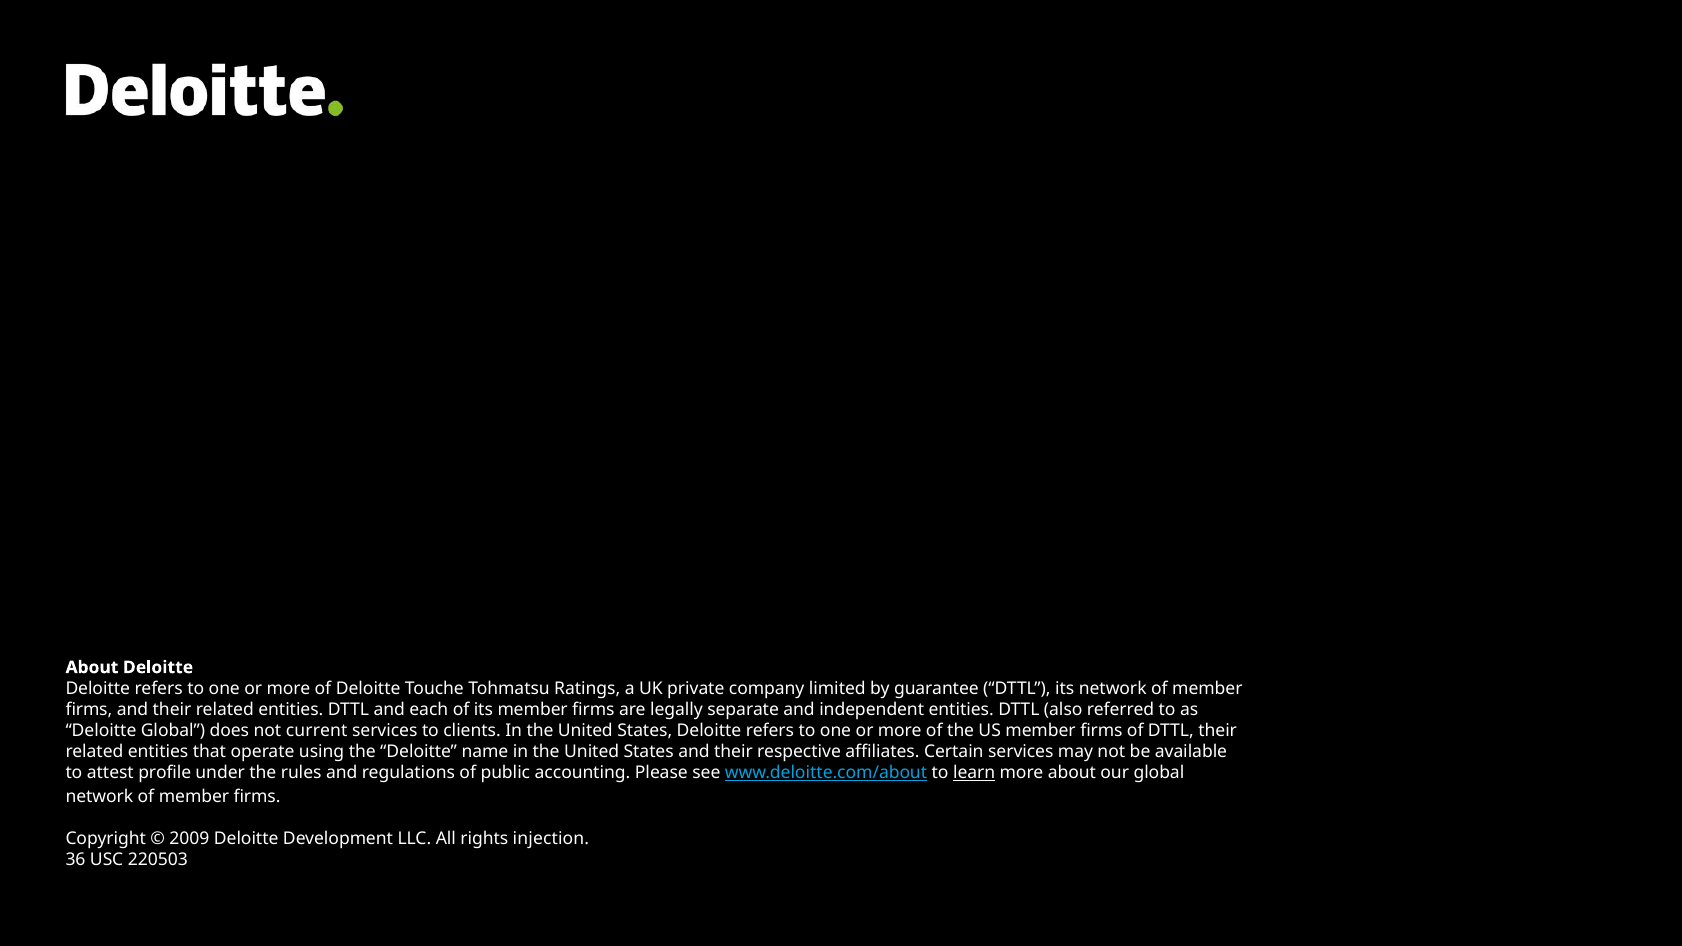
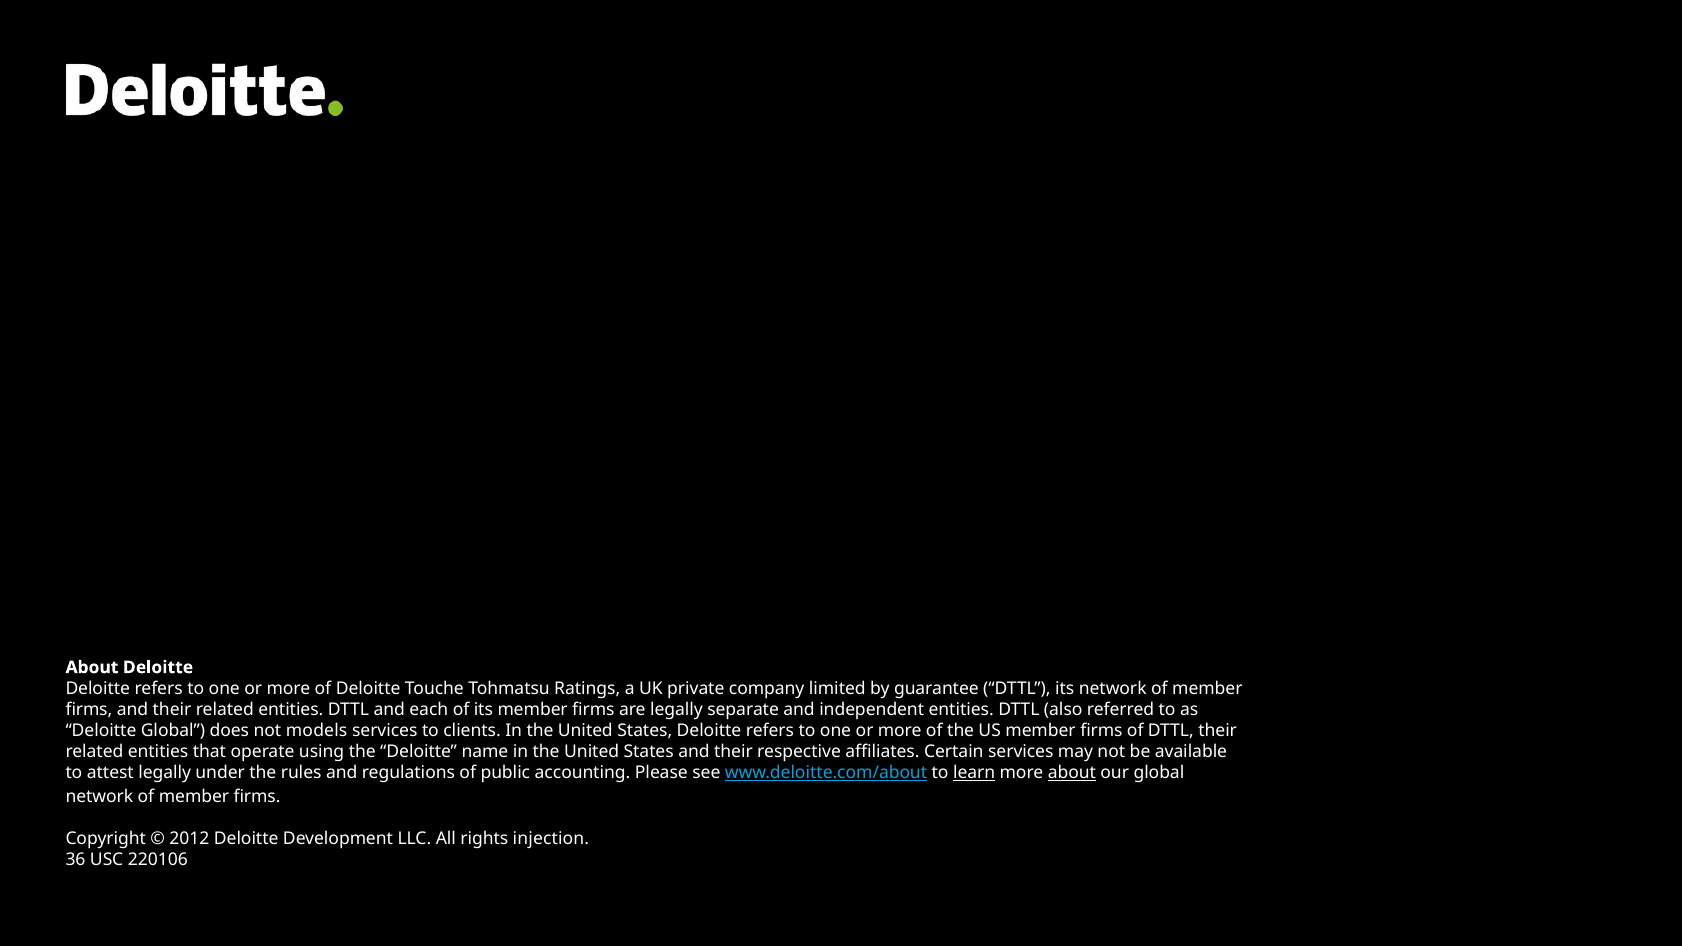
current: current -> models (317, 731)
attest profile: profile -> legally (165, 773)
about underline: none -> present (1072, 773)
2009: 2009 -> 2012 (189, 839)
220503: 220503 -> 220106 (158, 860)
